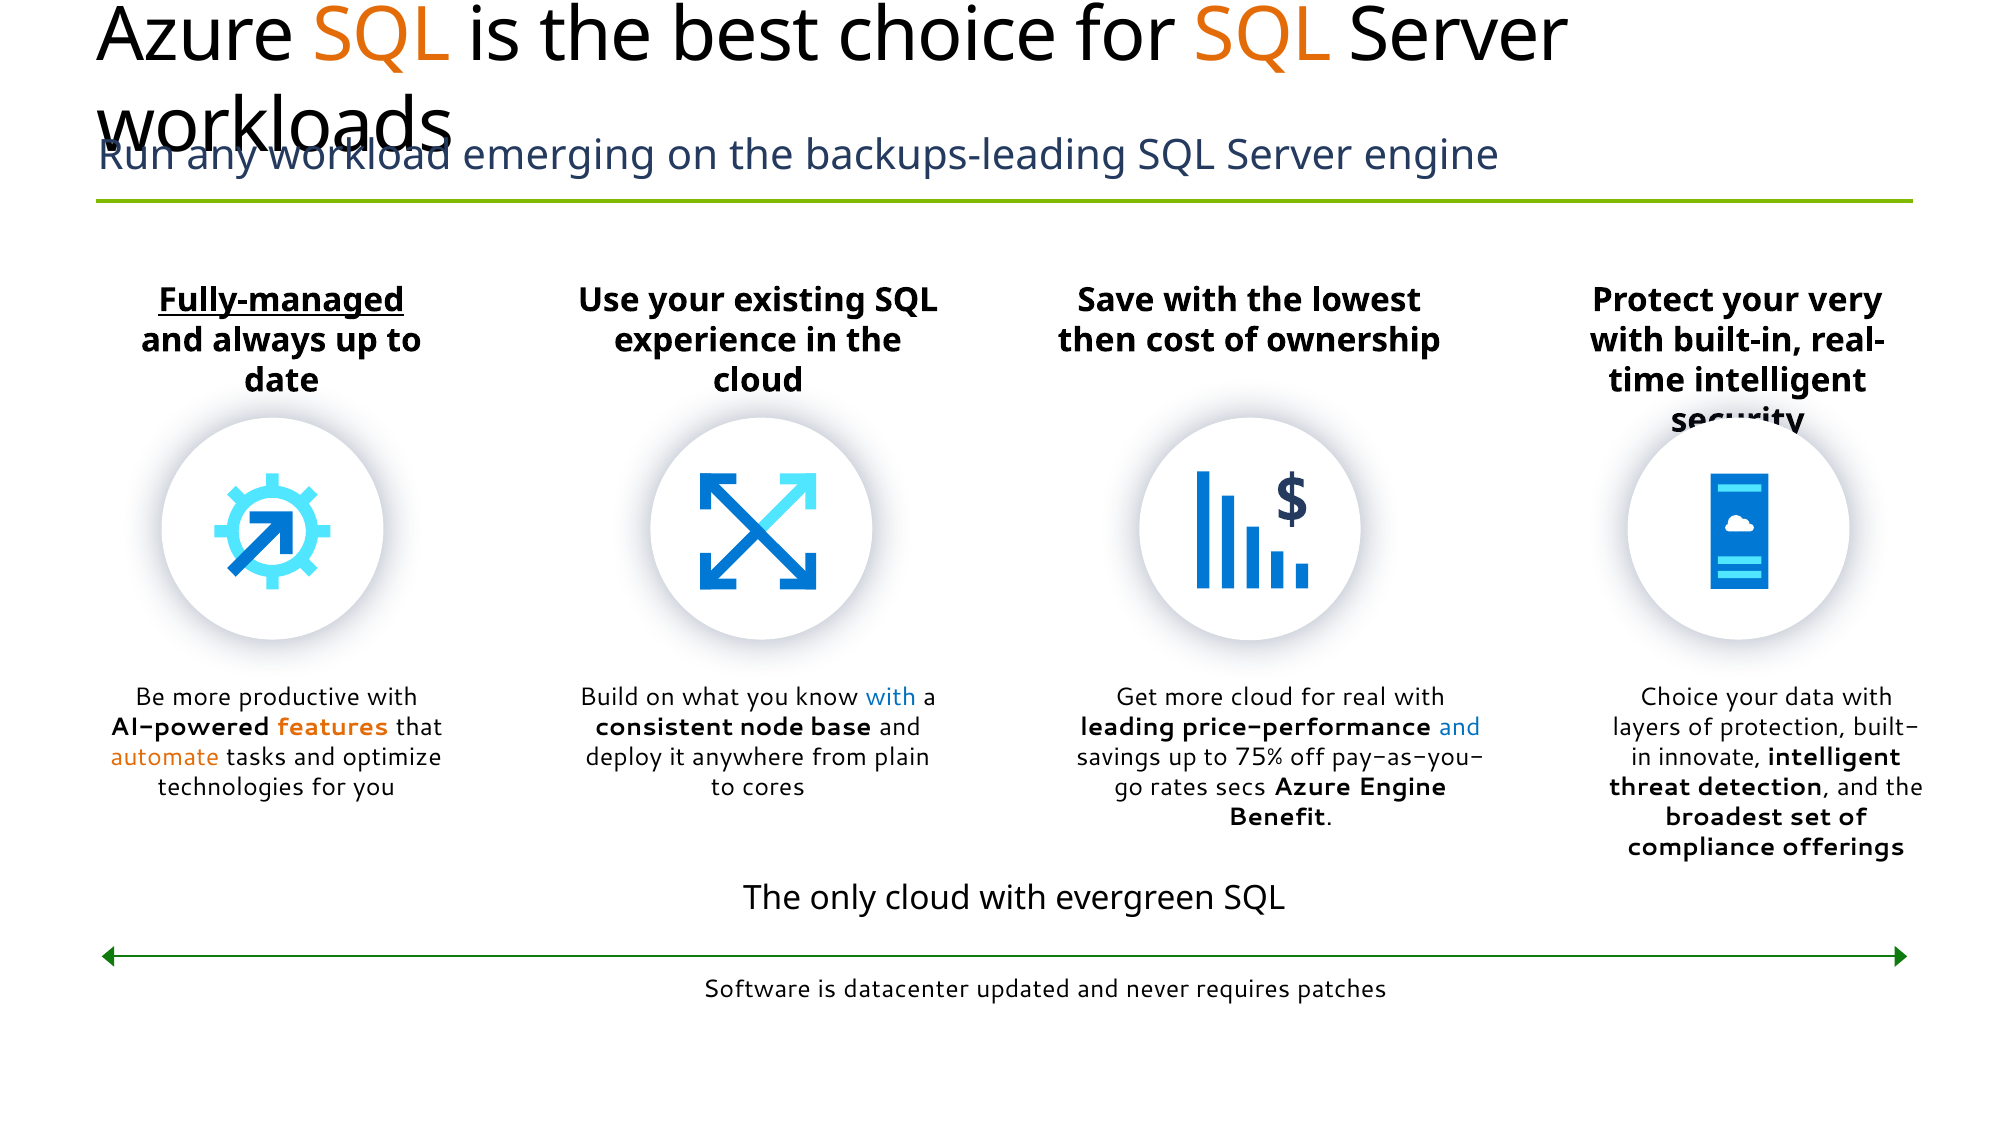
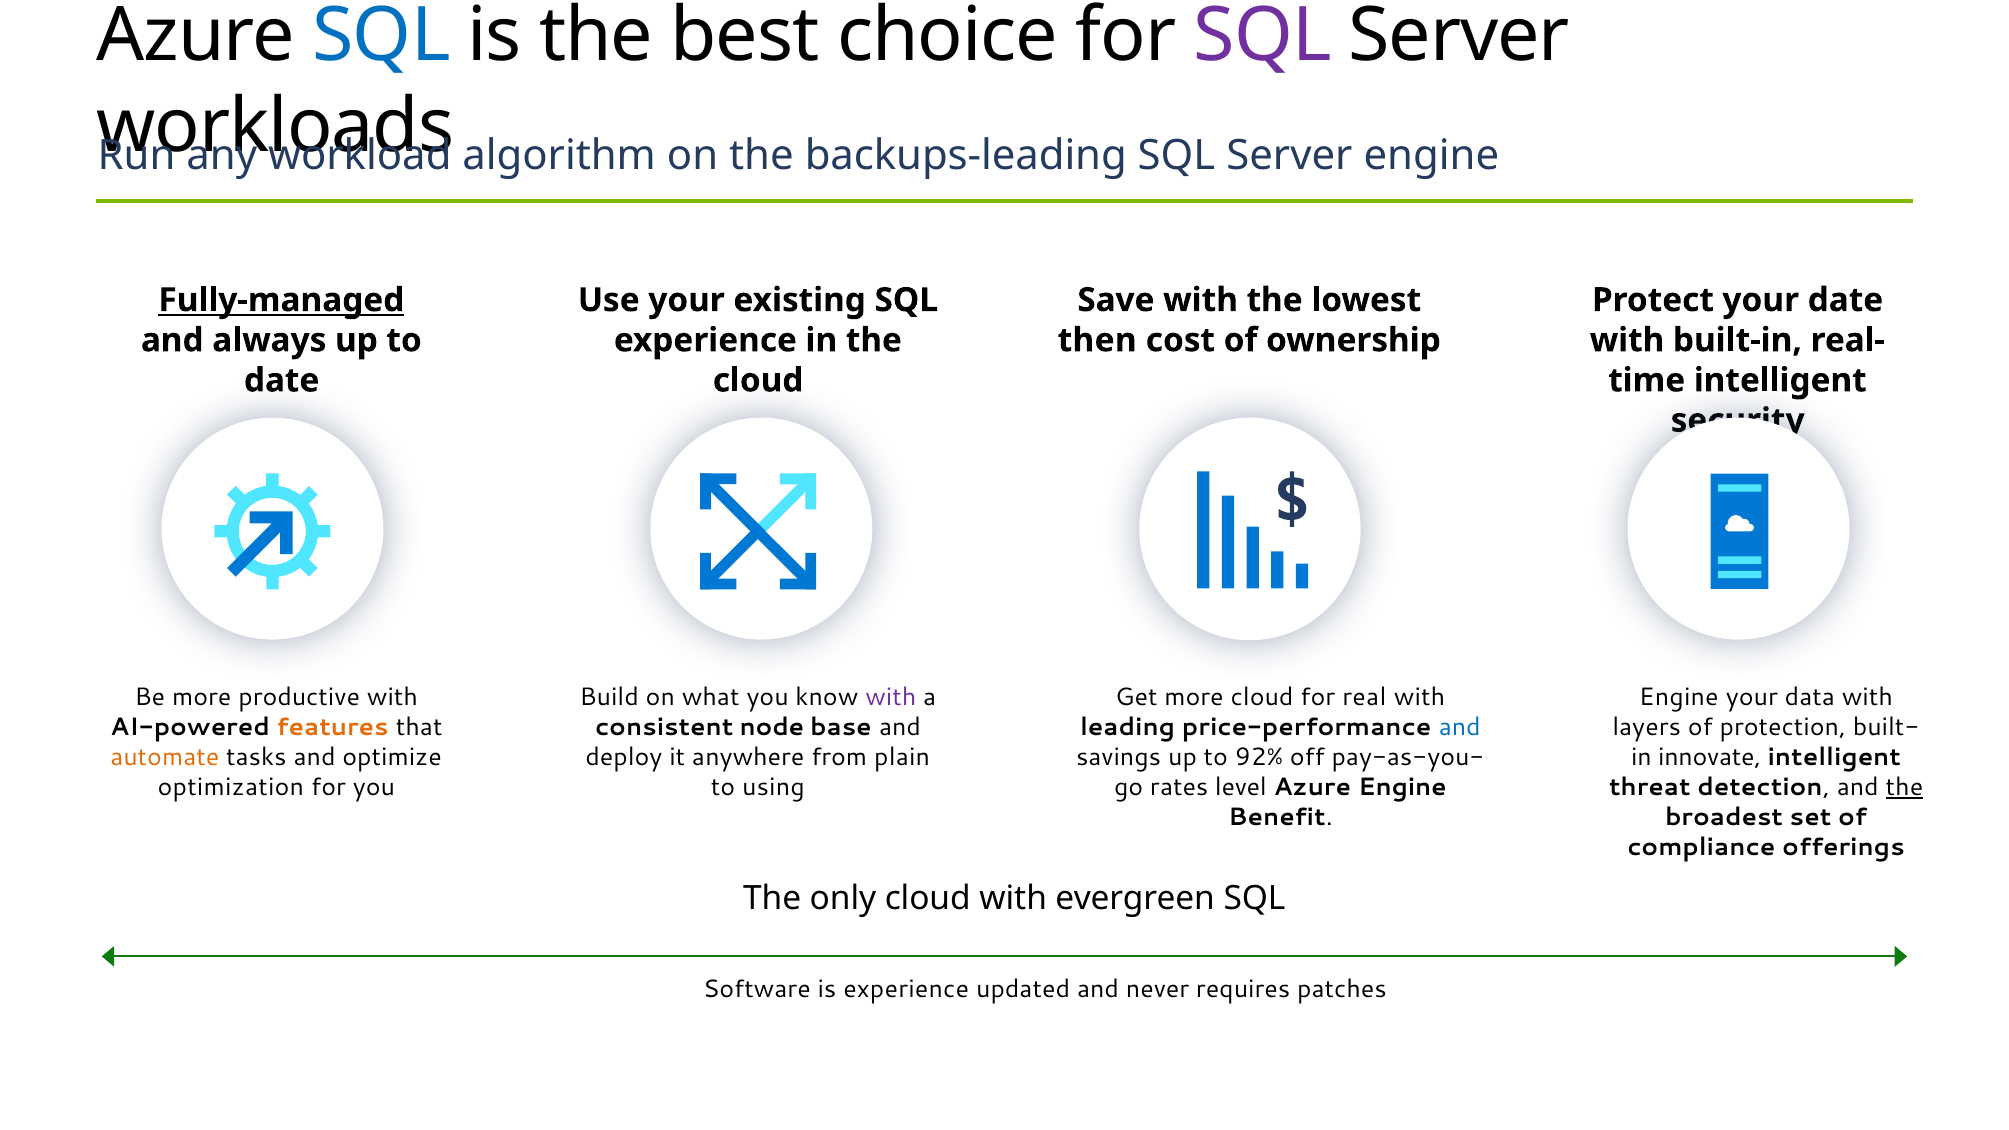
SQL colour: orange -> blue (381, 36)
SQL colour: orange -> purple (1263, 36)
emerging: emerging -> algorithm (559, 156)
your very: very -> date (1845, 300)
with colour: blue -> purple (891, 697)
Choice: Choice -> Engine (1679, 697)
75%: 75% -> 92% (1259, 757)
technologies: technologies -> optimization (231, 787)
cores: cores -> using (773, 787)
secs: secs -> level (1241, 787)
the underline: none -> present (1904, 787)
is datacenter: datacenter -> experience (906, 989)
